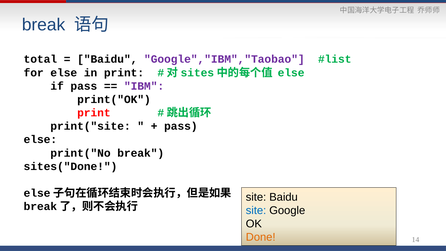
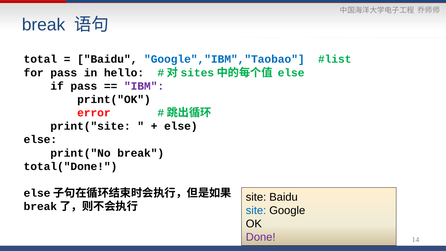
Google","IBM","Taobao colour: purple -> blue (224, 59)
for else: else -> pass (64, 73)
in print: print -> hello (124, 73)
print: print -> error (94, 113)
pass: pass -> else (181, 126)
sites("Done: sites("Done -> total("Done (70, 166)
Done colour: orange -> purple (261, 237)
